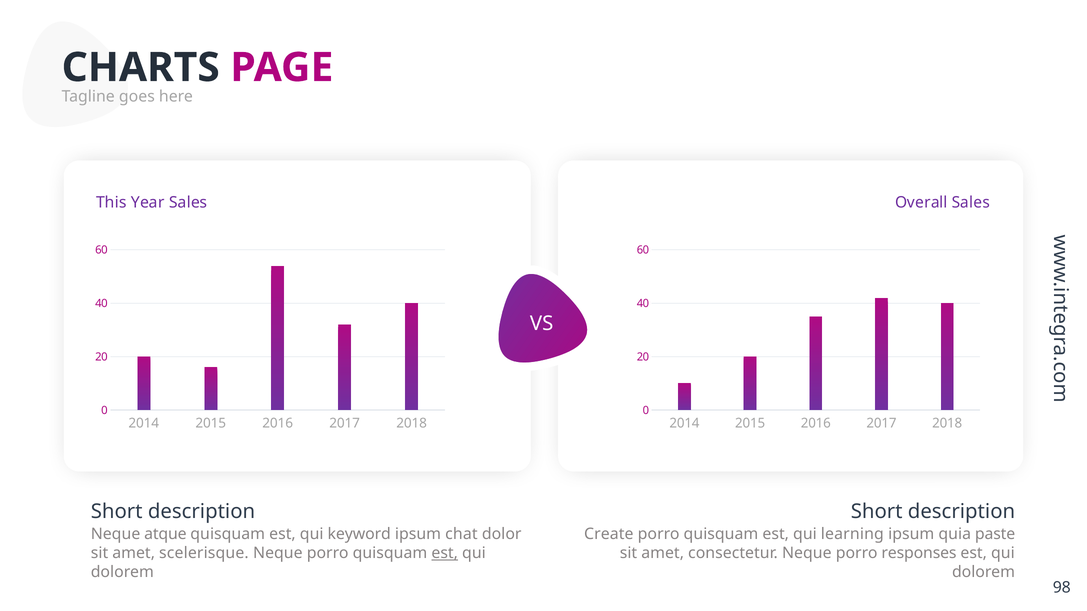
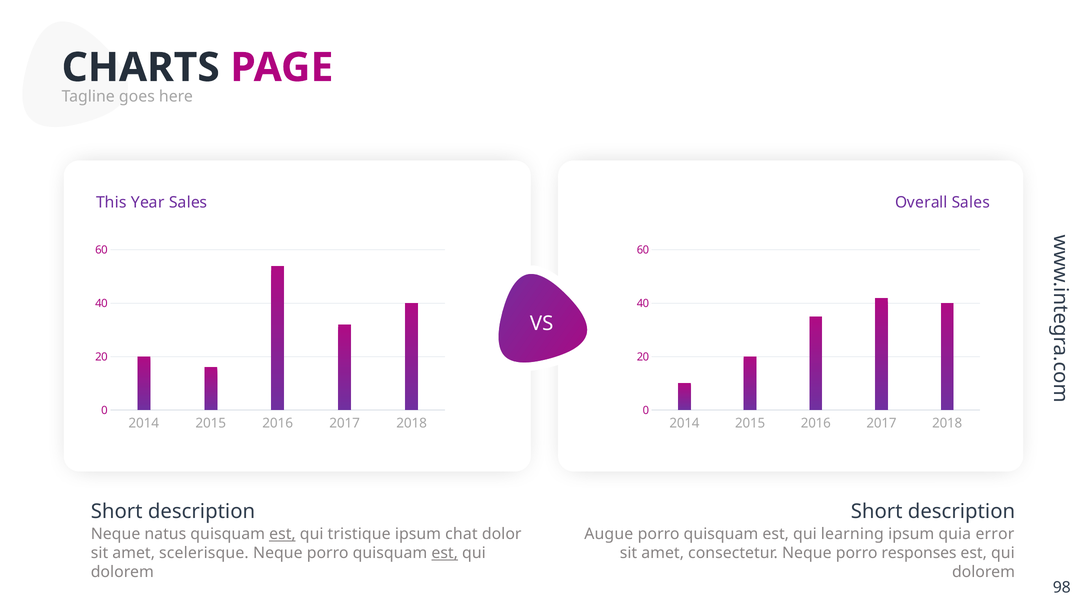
atque: atque -> natus (165, 534)
est underline: none -> present (282, 534)
keyword: keyword -> tristique (359, 534)
Create: Create -> Augue (609, 534)
paste: paste -> error (995, 534)
